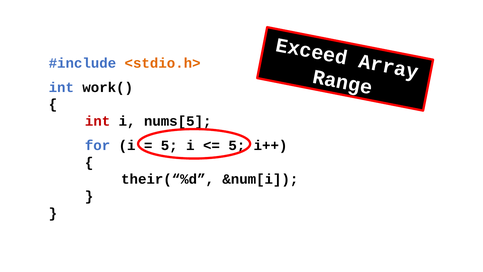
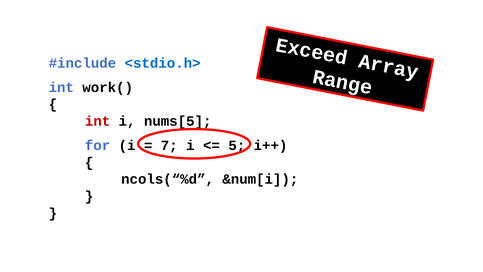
<stdio.h> colour: orange -> blue (163, 63)
5: 5 -> 7 (169, 145)
their(“%d: their(“%d -> ncols(“%d (168, 179)
